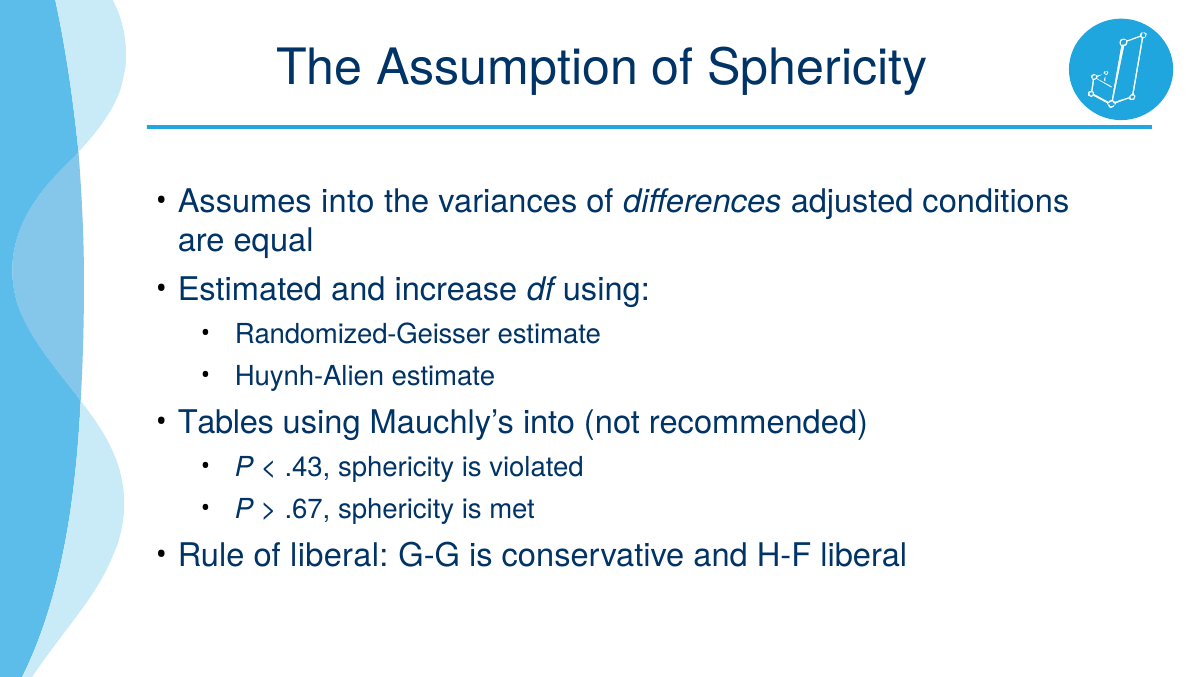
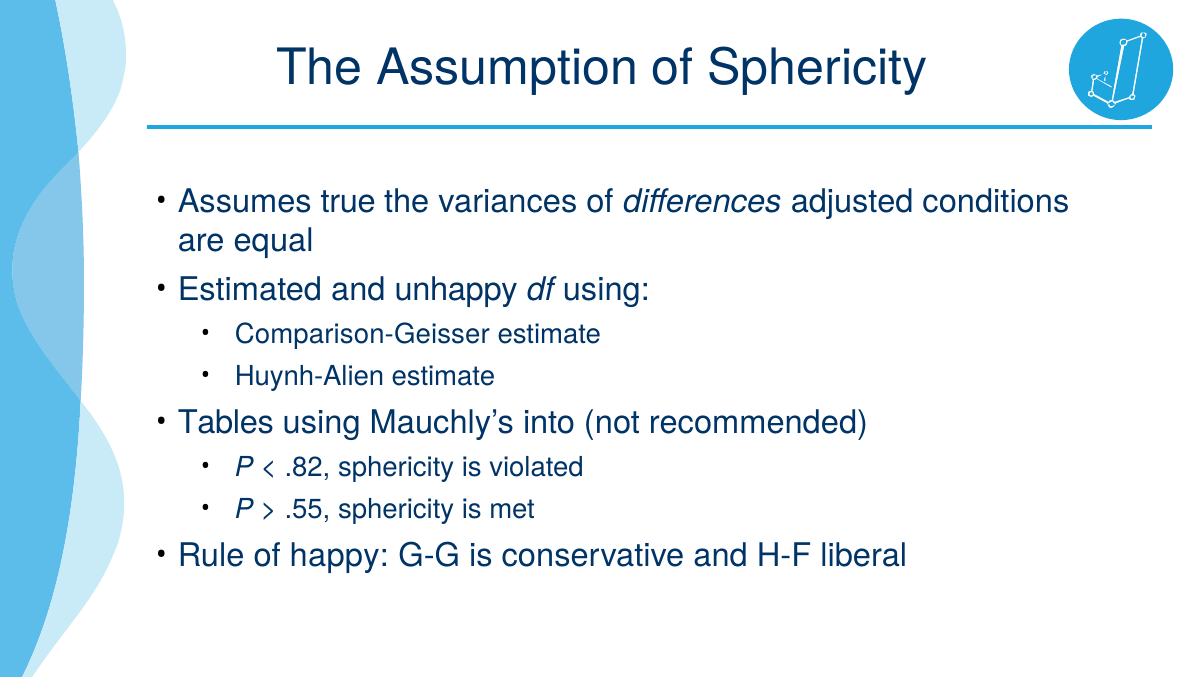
Assumes into: into -> true (348, 202)
increase: increase -> unhappy (456, 290)
Randomized-Geisser: Randomized-Geisser -> Comparison-Geisser (362, 334)
.43: .43 -> .82 (307, 467)
.67: .67 -> .55 (307, 509)
of liberal: liberal -> happy (339, 556)
